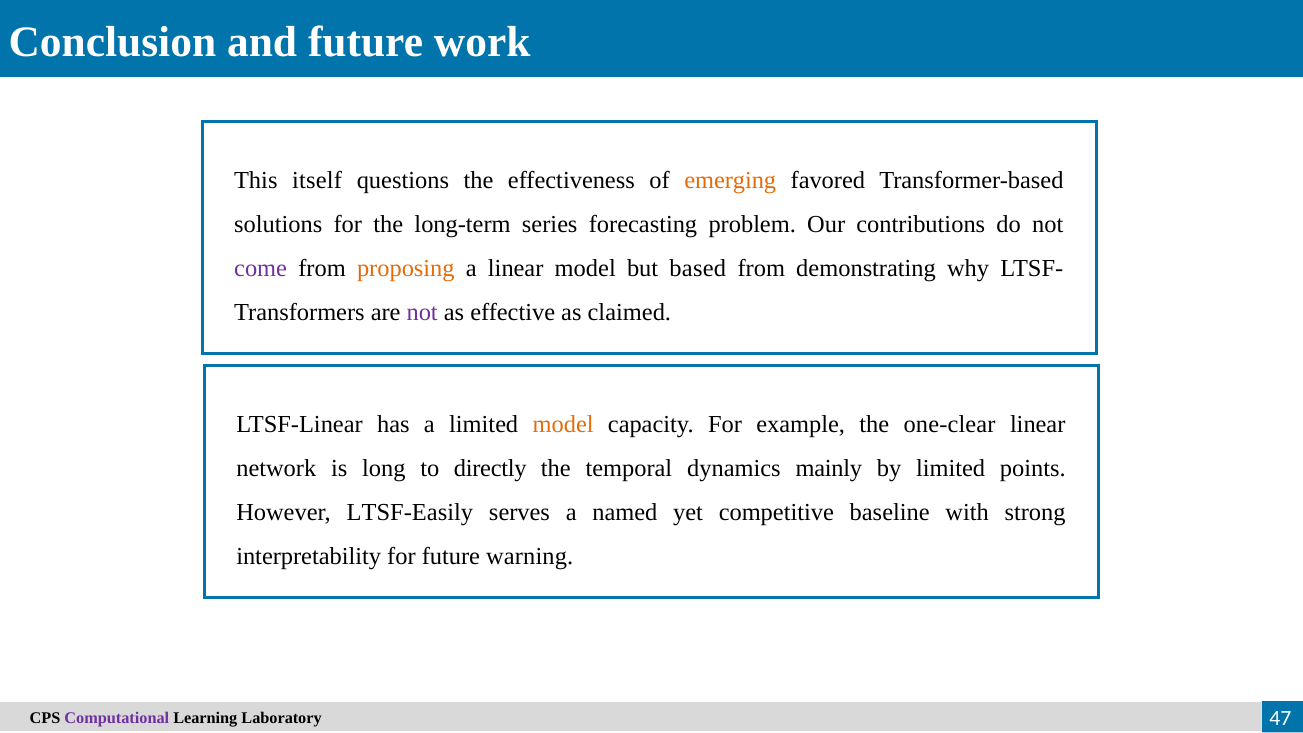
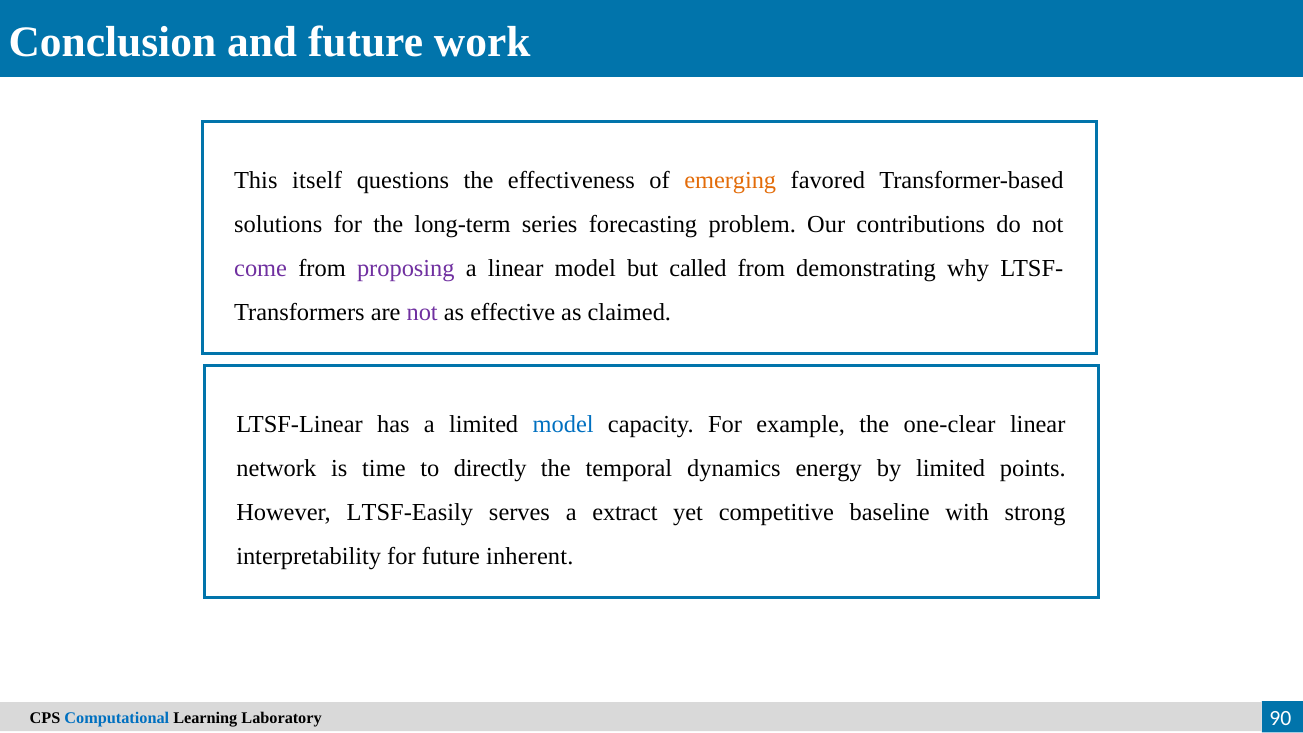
proposing colour: orange -> purple (406, 268)
based: based -> called (698, 268)
model colour: orange -> blue (563, 424)
long: long -> time (384, 468)
mainly: mainly -> energy (829, 468)
named: named -> extract (625, 512)
warning: warning -> inherent (530, 556)
Computational colour: purple -> blue (117, 718)
47: 47 -> 90 (1280, 718)
